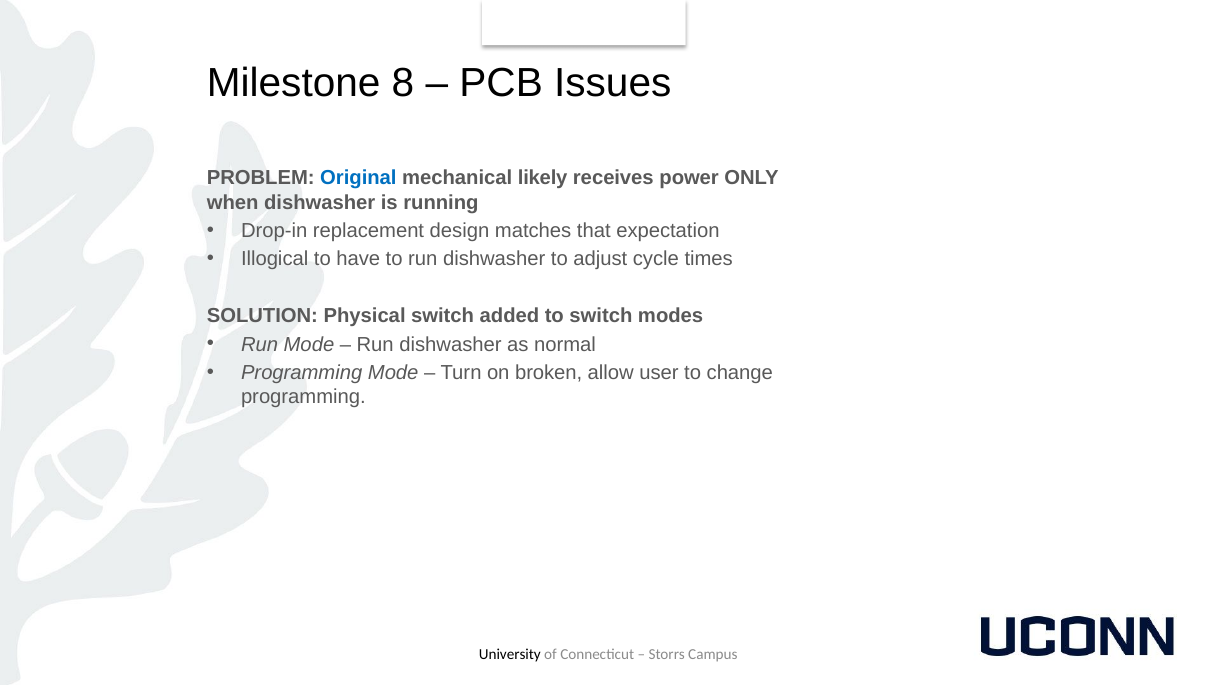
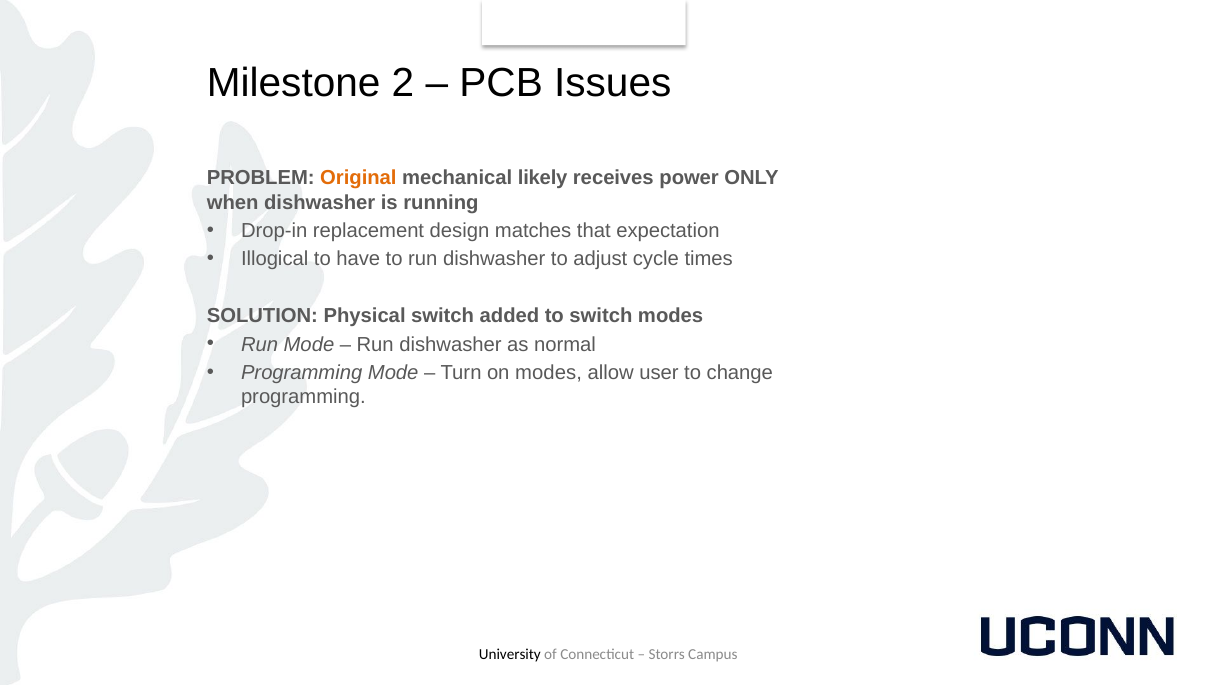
8: 8 -> 2 (403, 83)
Original colour: blue -> orange (358, 178)
on broken: broken -> modes (549, 373)
